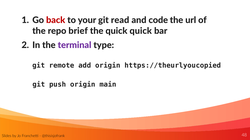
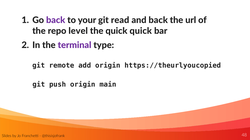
back colour: red -> purple (56, 20)
and code: code -> back (158, 20)
brief: brief -> level (78, 31)
